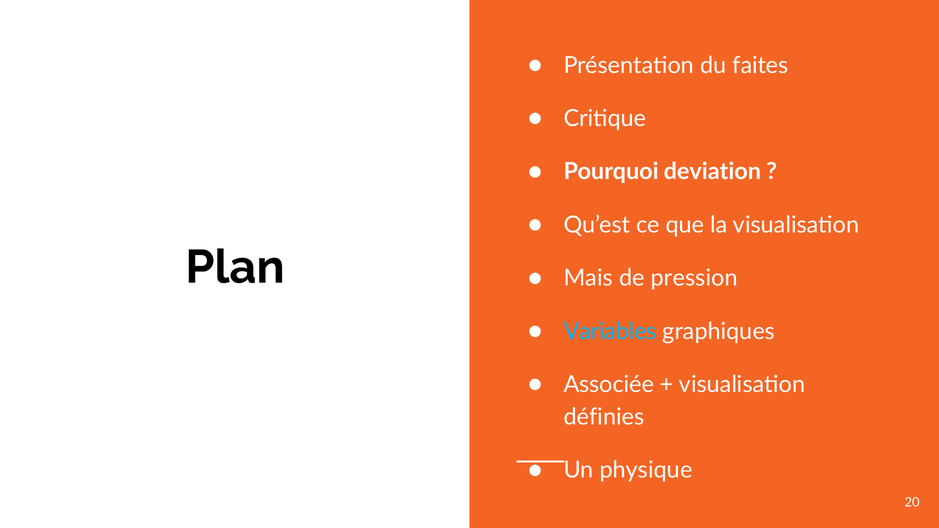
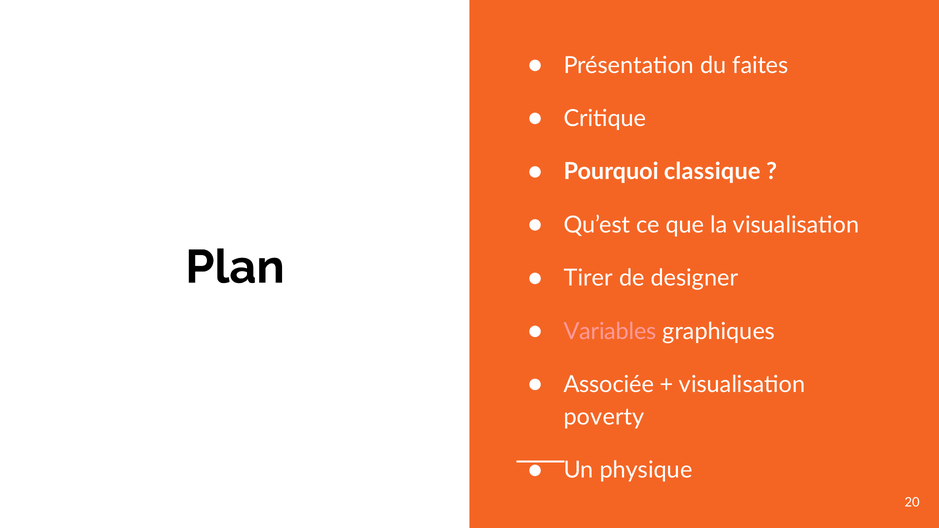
deviation: deviation -> classique (712, 172)
Mais: Mais -> Tirer (588, 278)
pression: pression -> designer (694, 278)
Variables colour: light blue -> pink (610, 331)
définies: définies -> poverty (604, 417)
